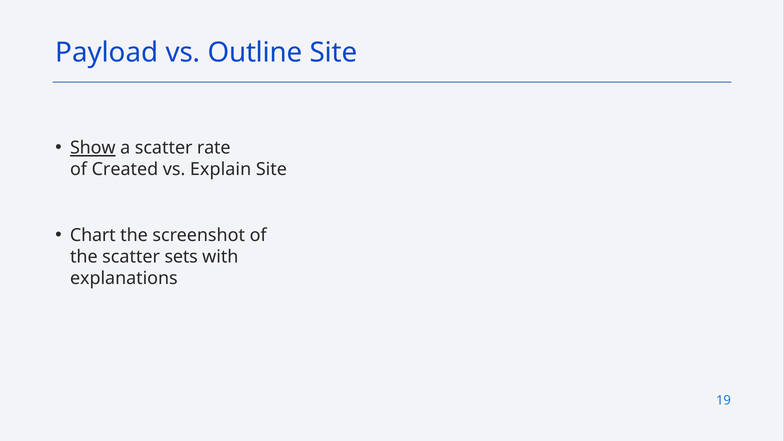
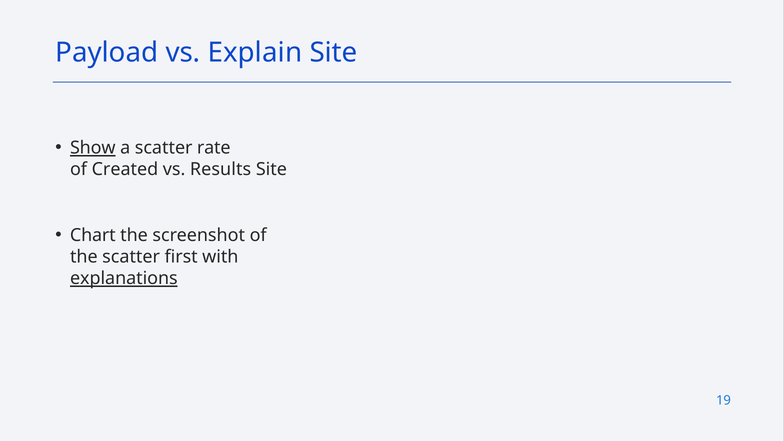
Outline: Outline -> Explain (255, 52)
Explain: Explain -> Results (221, 170)
sets: sets -> first (181, 257)
explanations underline: none -> present (124, 279)
